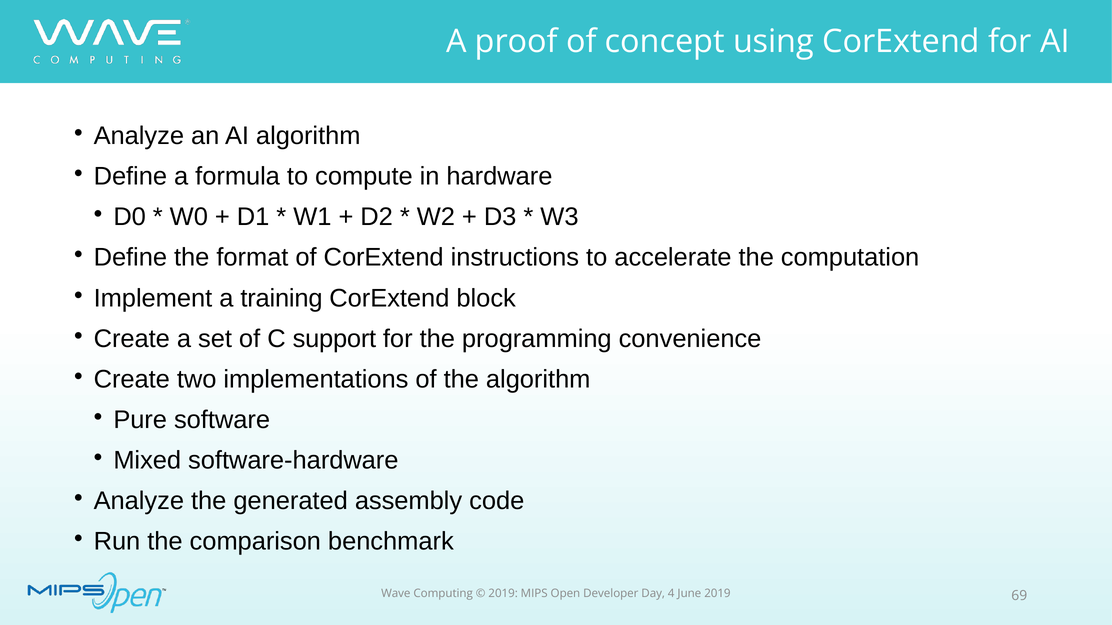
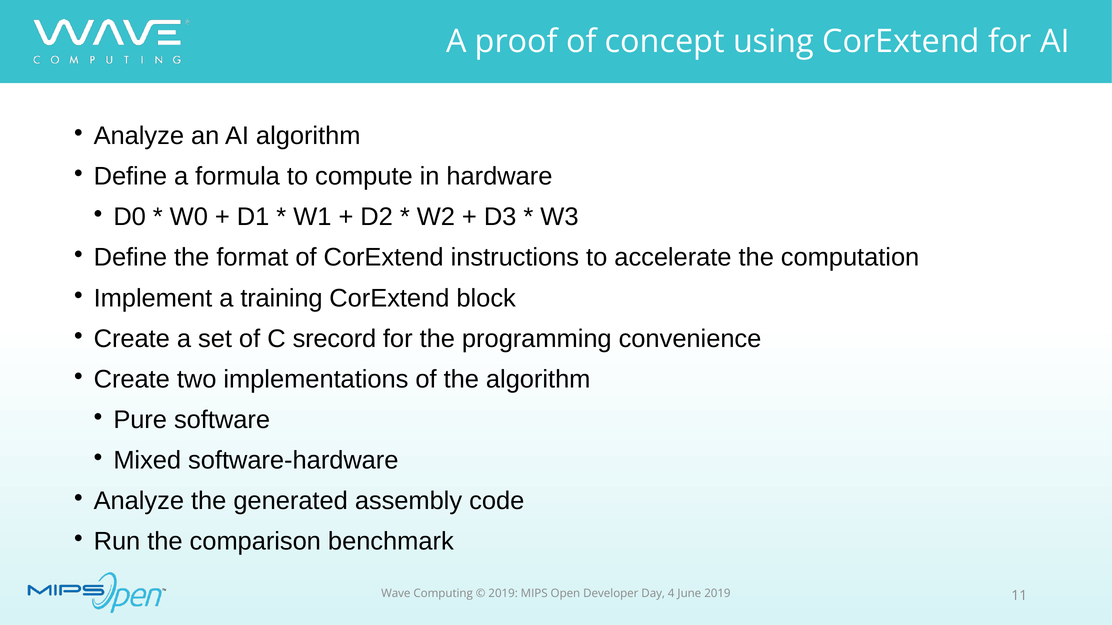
support: support -> srecord (334, 339)
69: 69 -> 11 (1019, 596)
